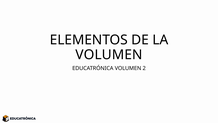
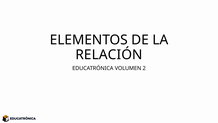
VOLUMEN: VOLUMEN -> RELACIÓN (109, 54)
